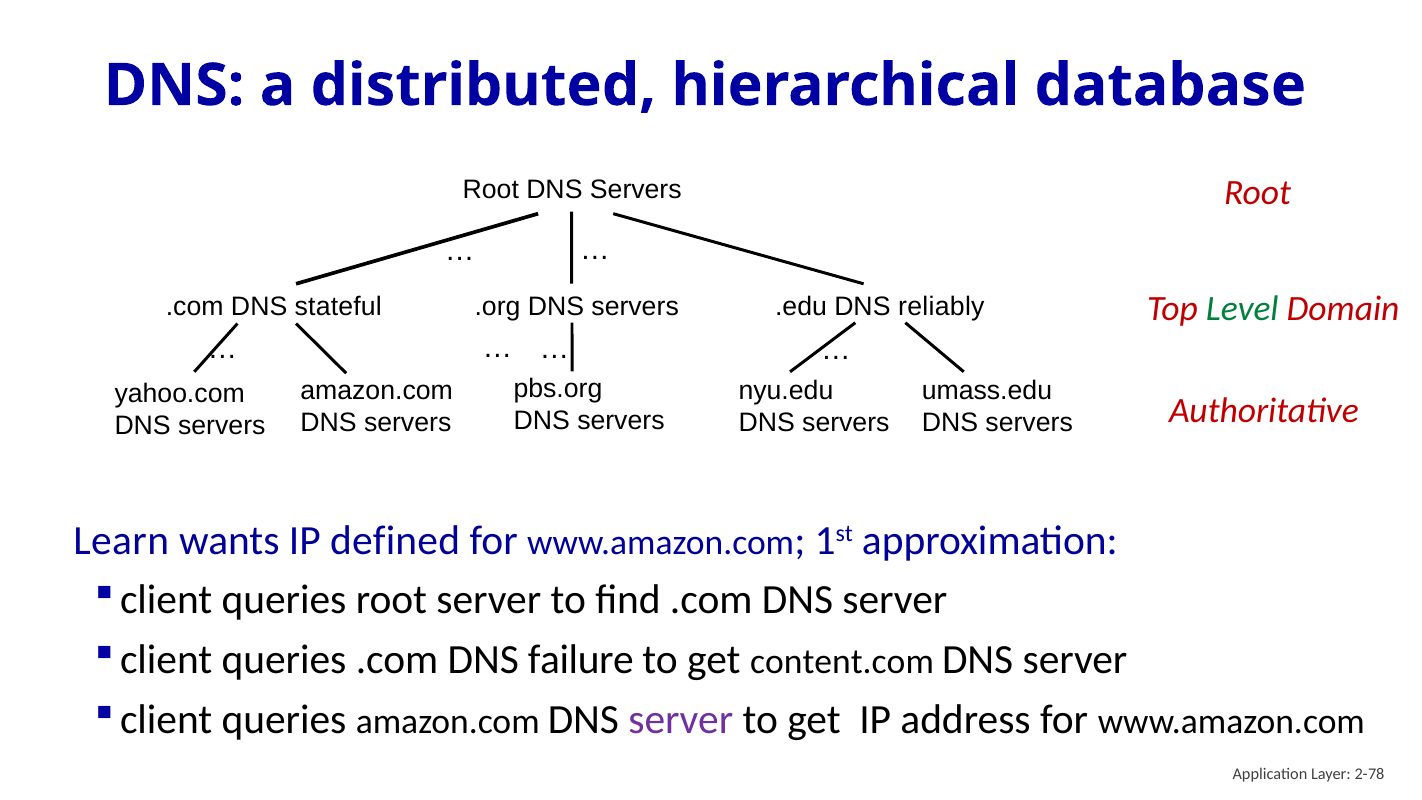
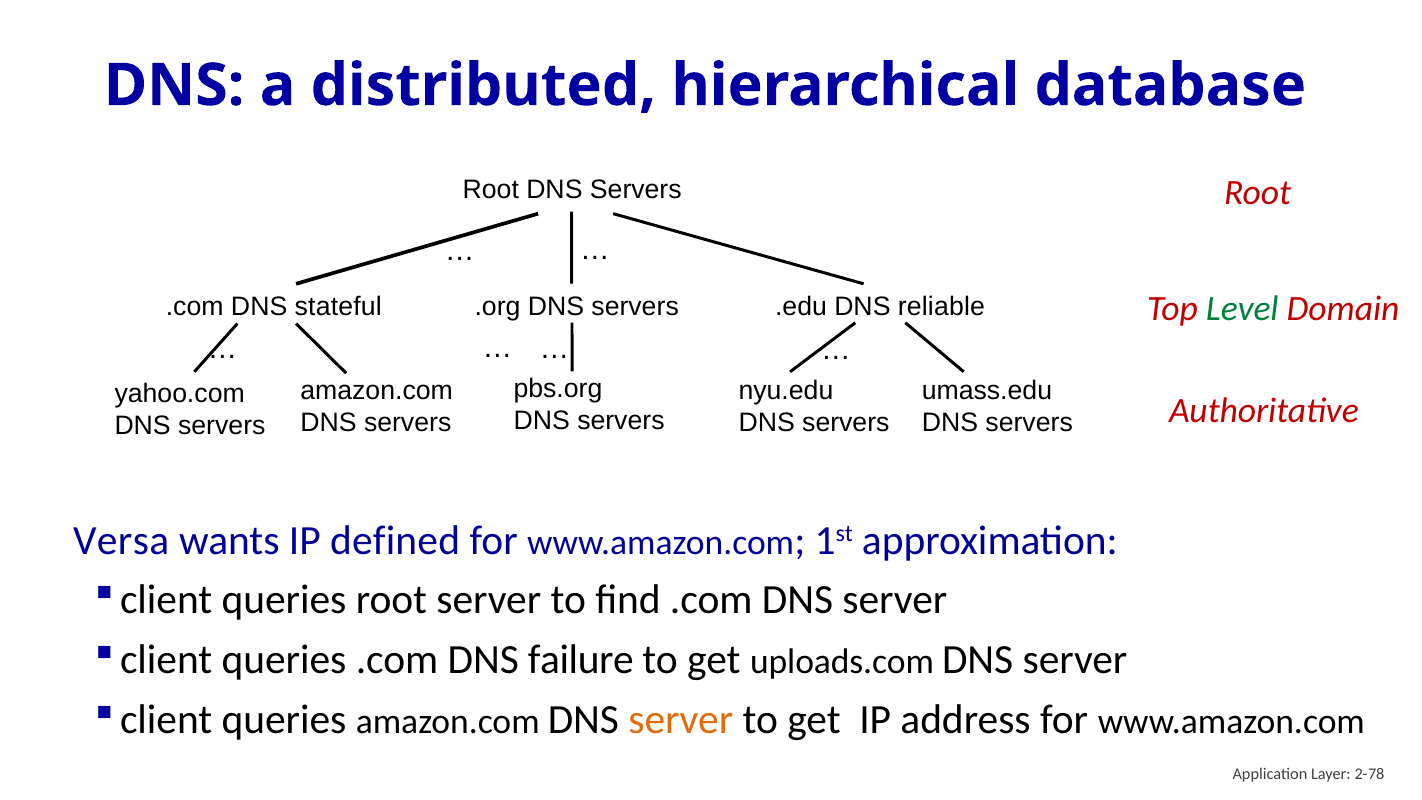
reliably: reliably -> reliable (941, 307)
Learn: Learn -> Versa (121, 540)
content.com: content.com -> uploads.com (842, 662)
server colour: purple -> orange (681, 719)
